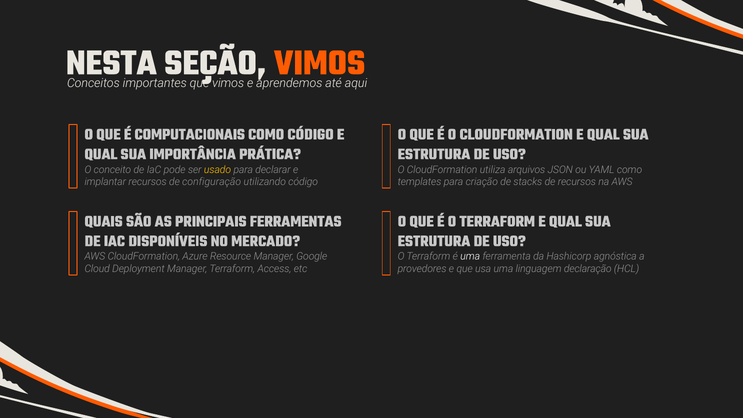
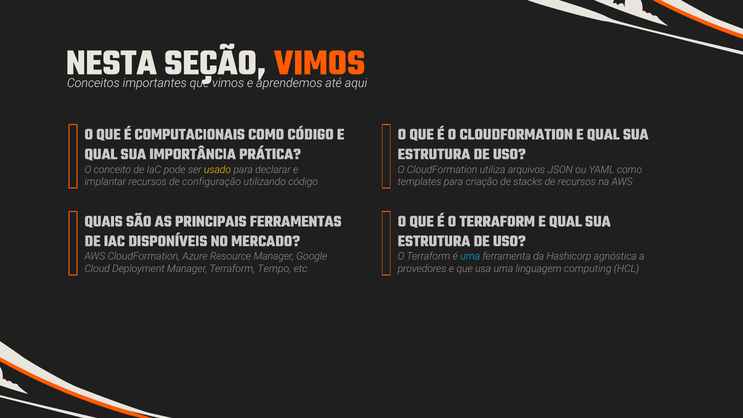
uma colour: white -> light blue (470, 257)
Access: Access -> Tempo (274, 269)
declaração: declaração -> computing (588, 269)
